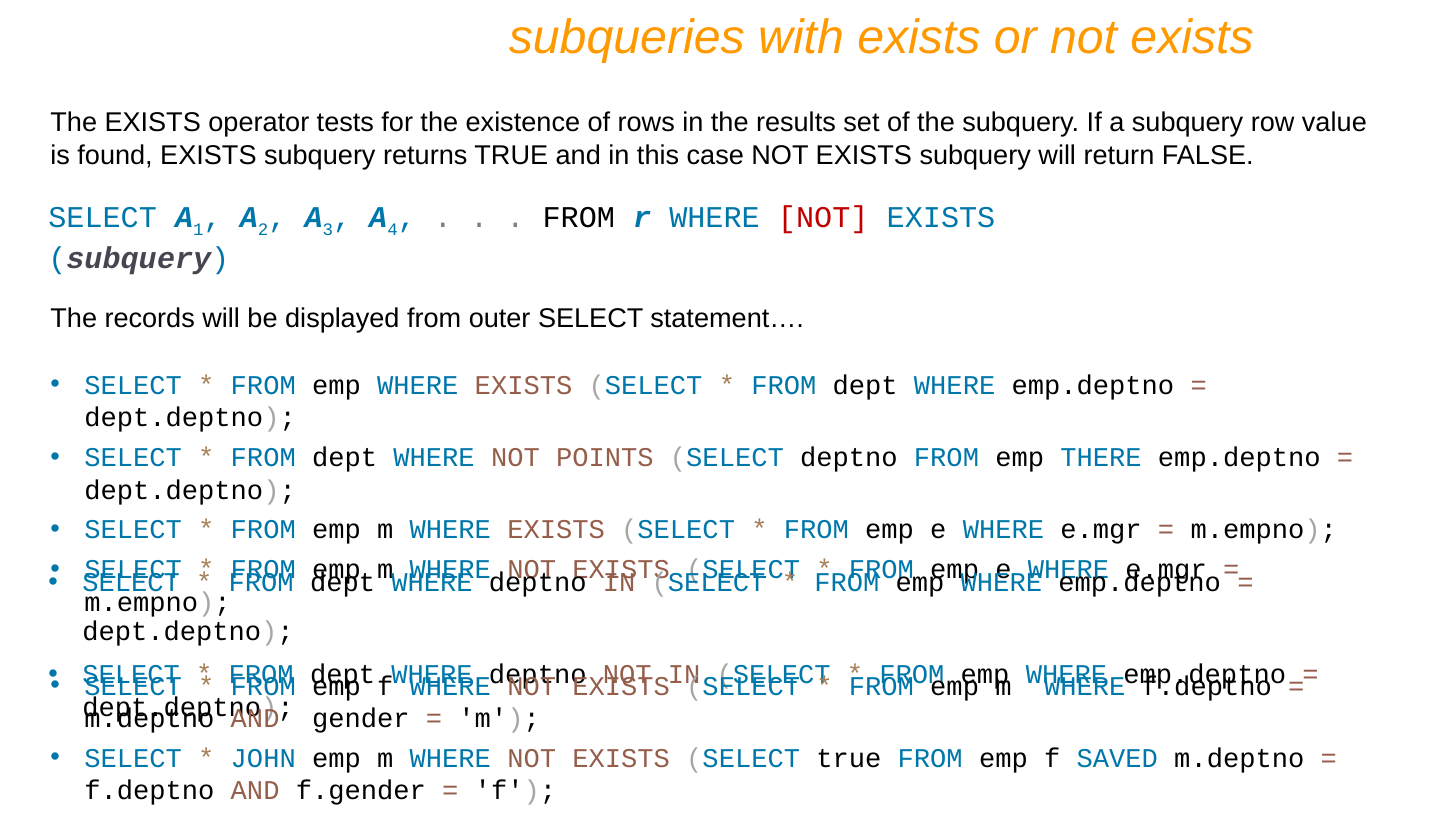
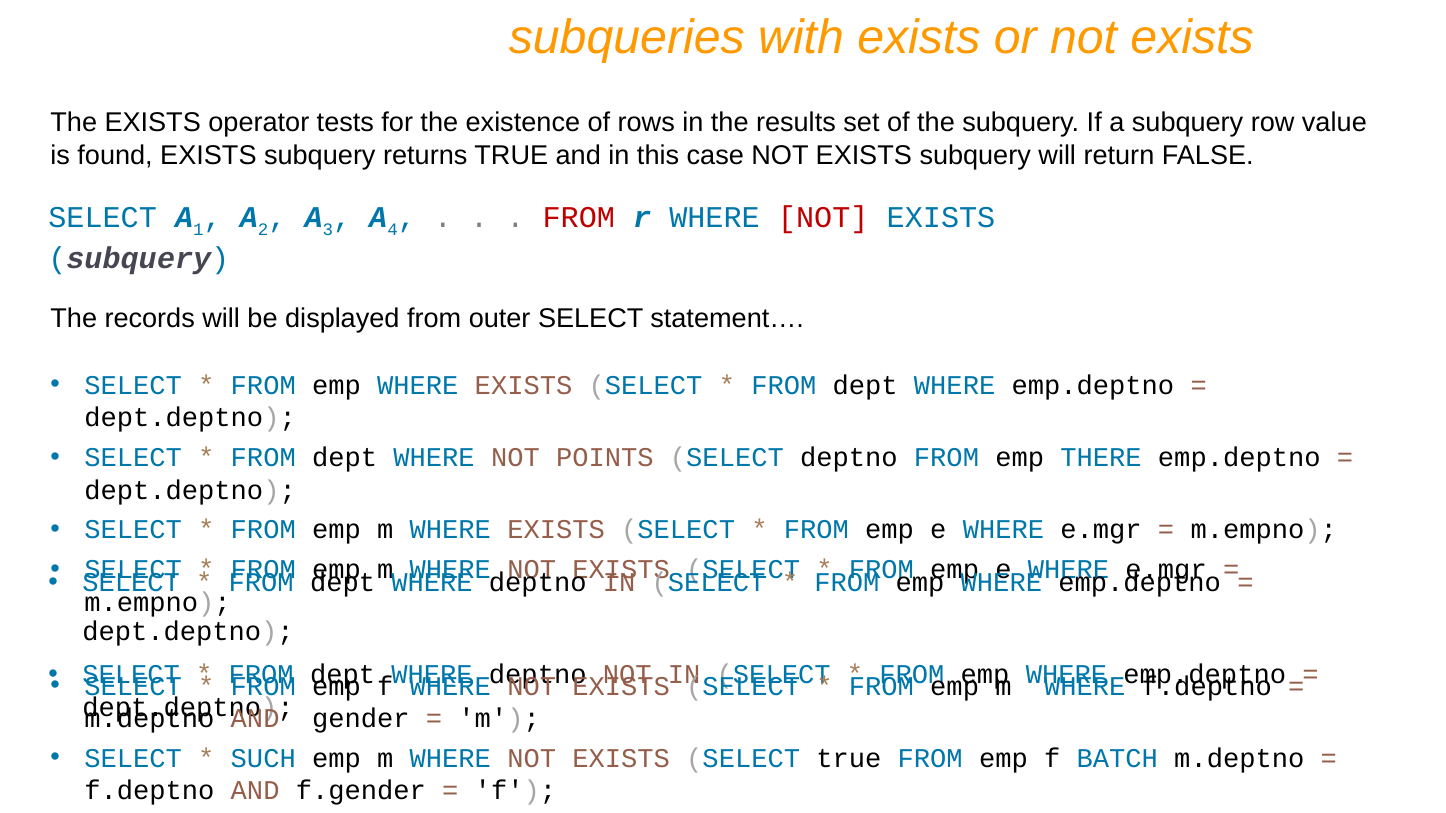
FROM colour: black -> red (579, 218)
JOHN: JOHN -> SUCH (263, 759)
SAVED: SAVED -> BATCH (1117, 759)
